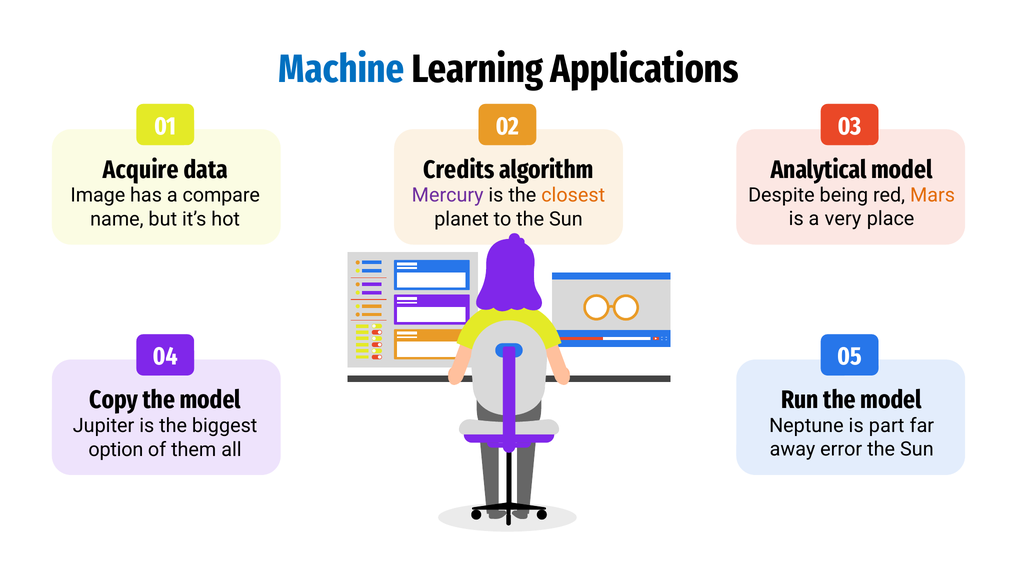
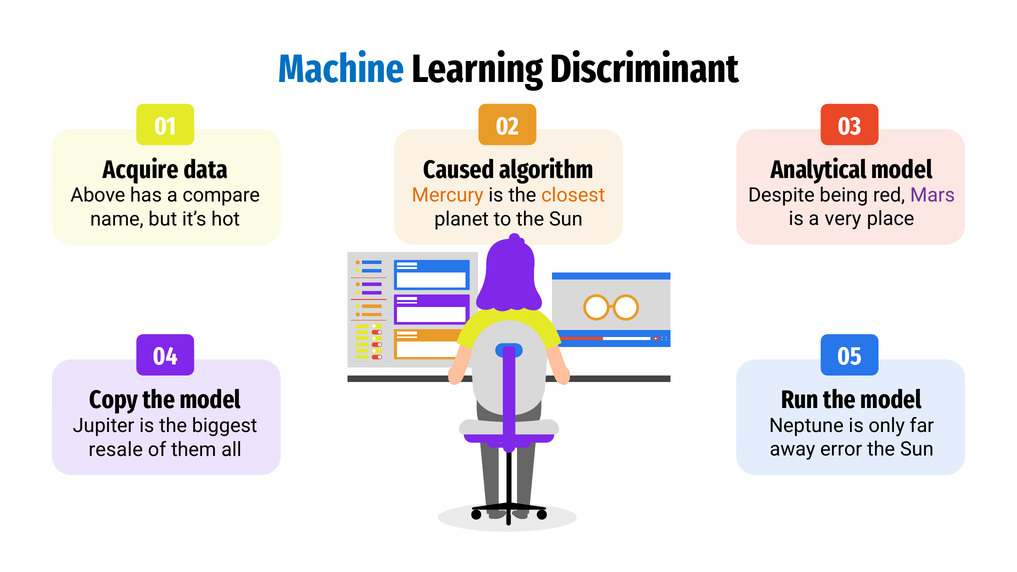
Applications: Applications -> Discriminant (645, 69)
Credits: Credits -> Caused (459, 170)
Mars colour: orange -> purple (933, 195)
Image: Image -> Above (98, 195)
Mercury colour: purple -> orange (448, 195)
part: part -> only (887, 426)
option: option -> resale (116, 450)
